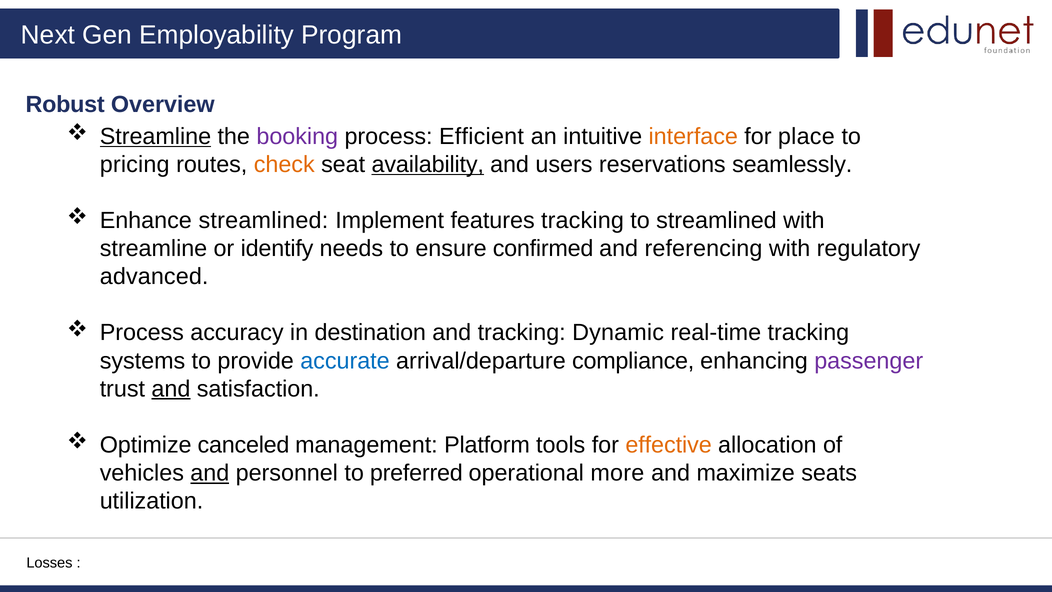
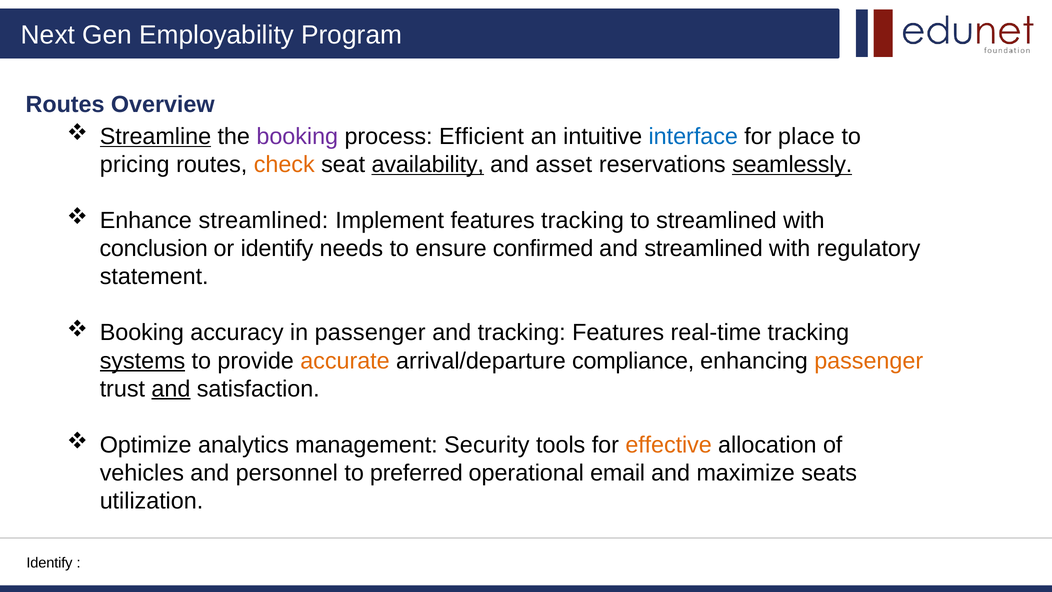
Robust: Robust -> Routes (65, 105)
interface colour: orange -> blue (693, 136)
users: users -> asset (564, 164)
seamlessly underline: none -> present (792, 164)
streamline: streamline -> conclusion (154, 249)
and referencing: referencing -> streamlined (704, 249)
advanced: advanced -> statement (154, 277)
Process: Process -> Booking (142, 333)
in destination: destination -> passenger (370, 333)
tracking Dynamic: Dynamic -> Features (618, 333)
systems underline: none -> present (143, 361)
accurate colour: blue -> orange (345, 361)
passenger colour: purple -> orange (869, 361)
canceled: canceled -> analytics (243, 445)
Platform: Platform -> Security (487, 445)
and underline: present -> none (210, 473)
more: more -> email (618, 473)
Losses: Losses -> Identify (49, 563)
